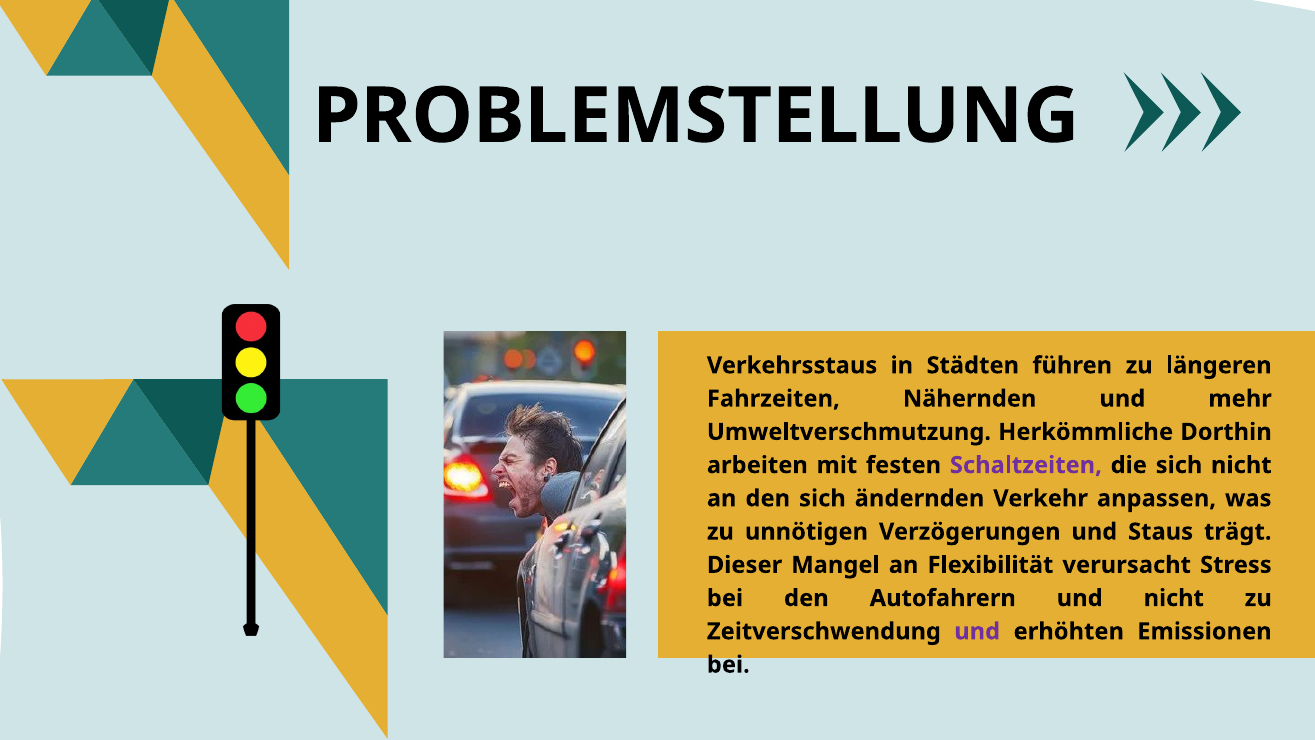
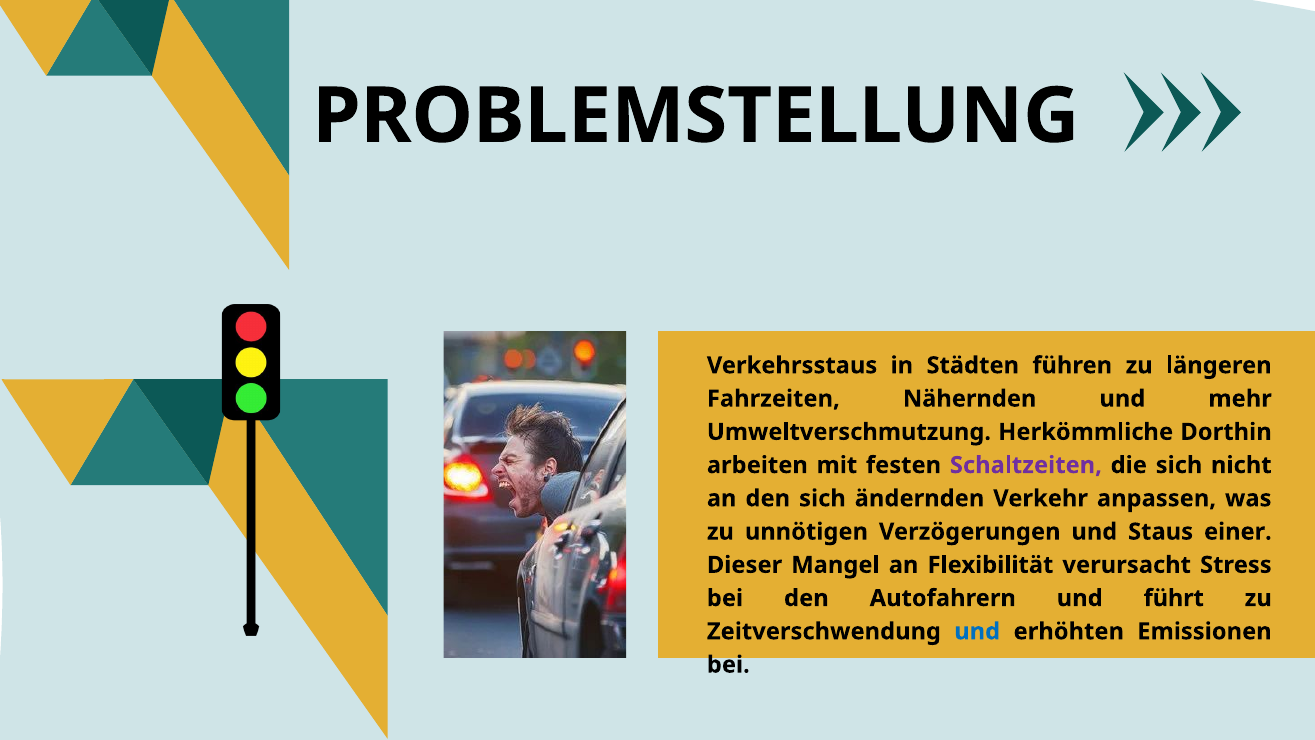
trägt: trägt -> einer (1238, 532)
und nicht: nicht -> führt (1174, 598)
und colour: purple -> blue (977, 631)
